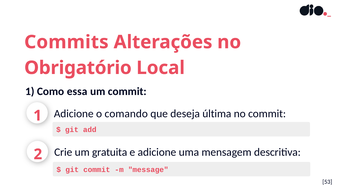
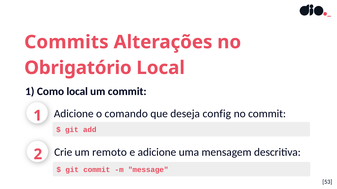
Como essa: essa -> local (77, 92)
última: última -> config (217, 114)
gratuita: gratuita -> remoto (110, 153)
